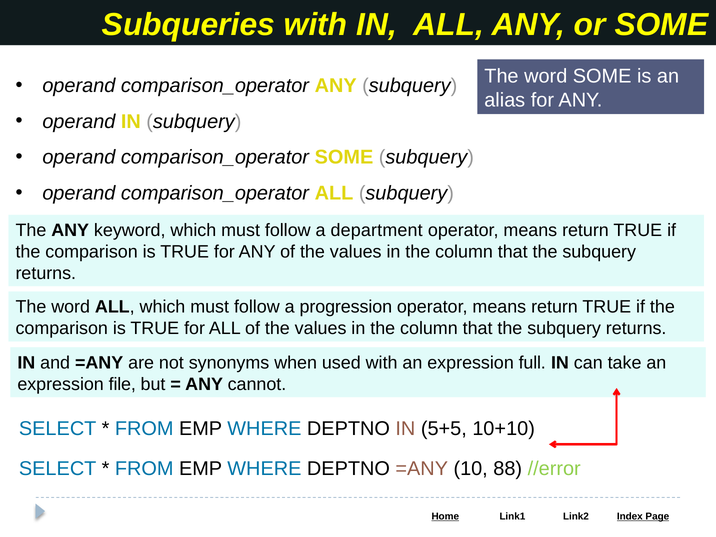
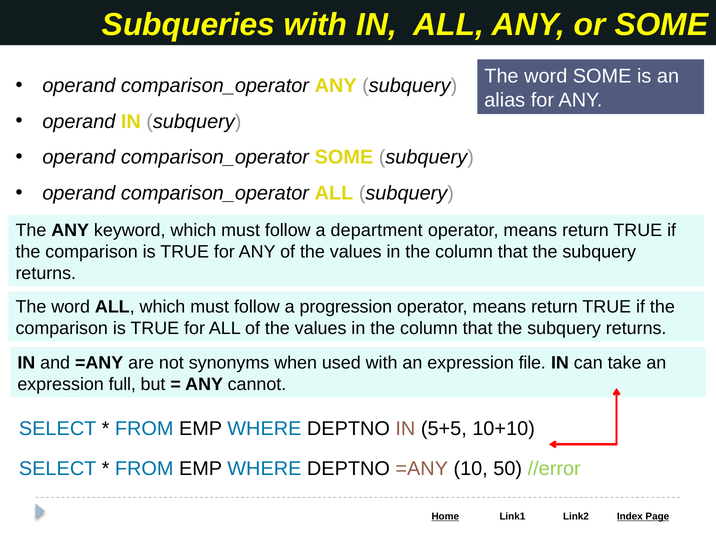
full: full -> file (532, 363)
file: file -> full (122, 384)
88: 88 -> 50 (508, 469)
